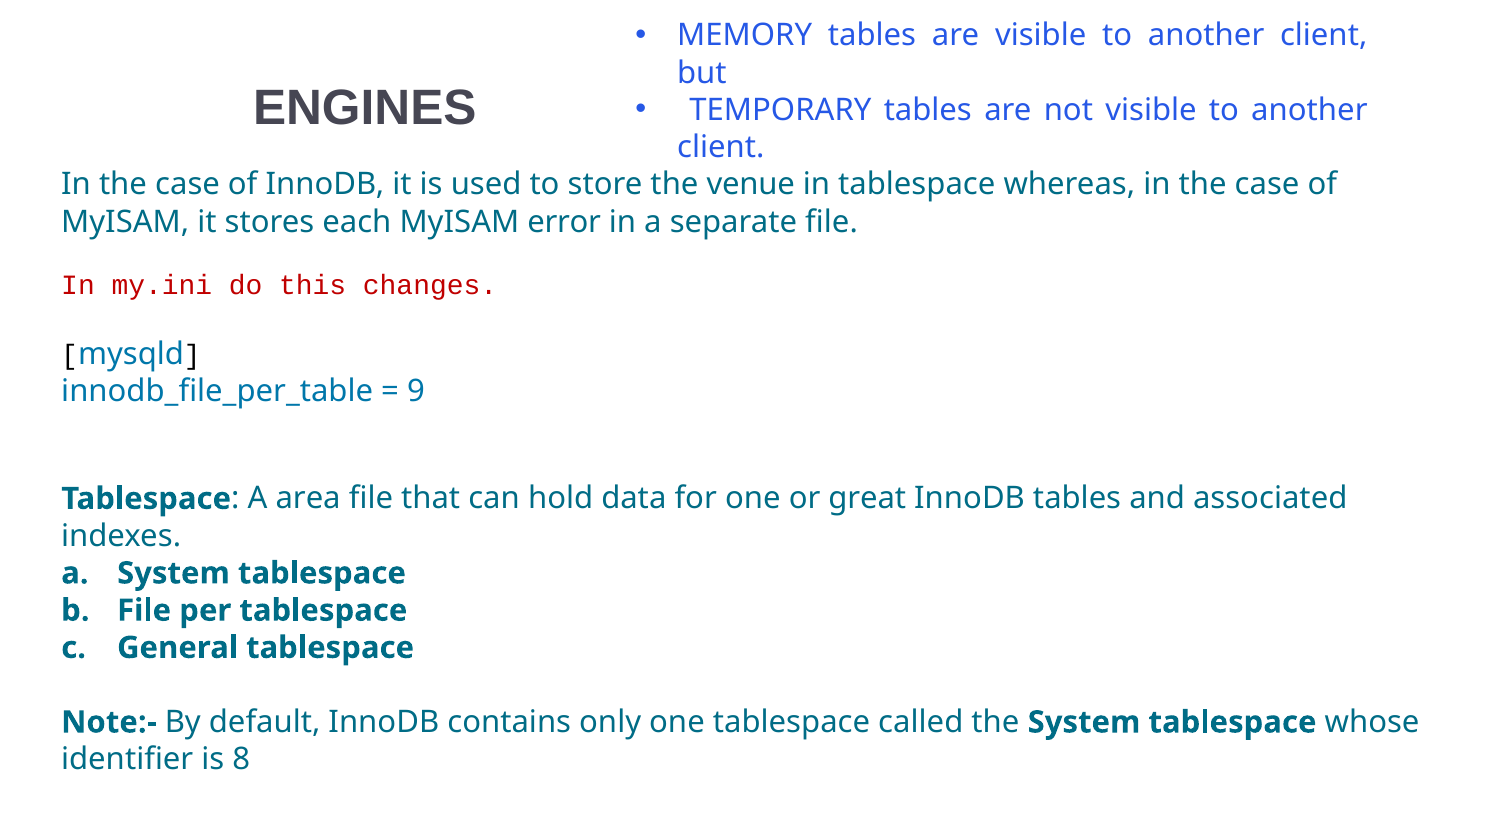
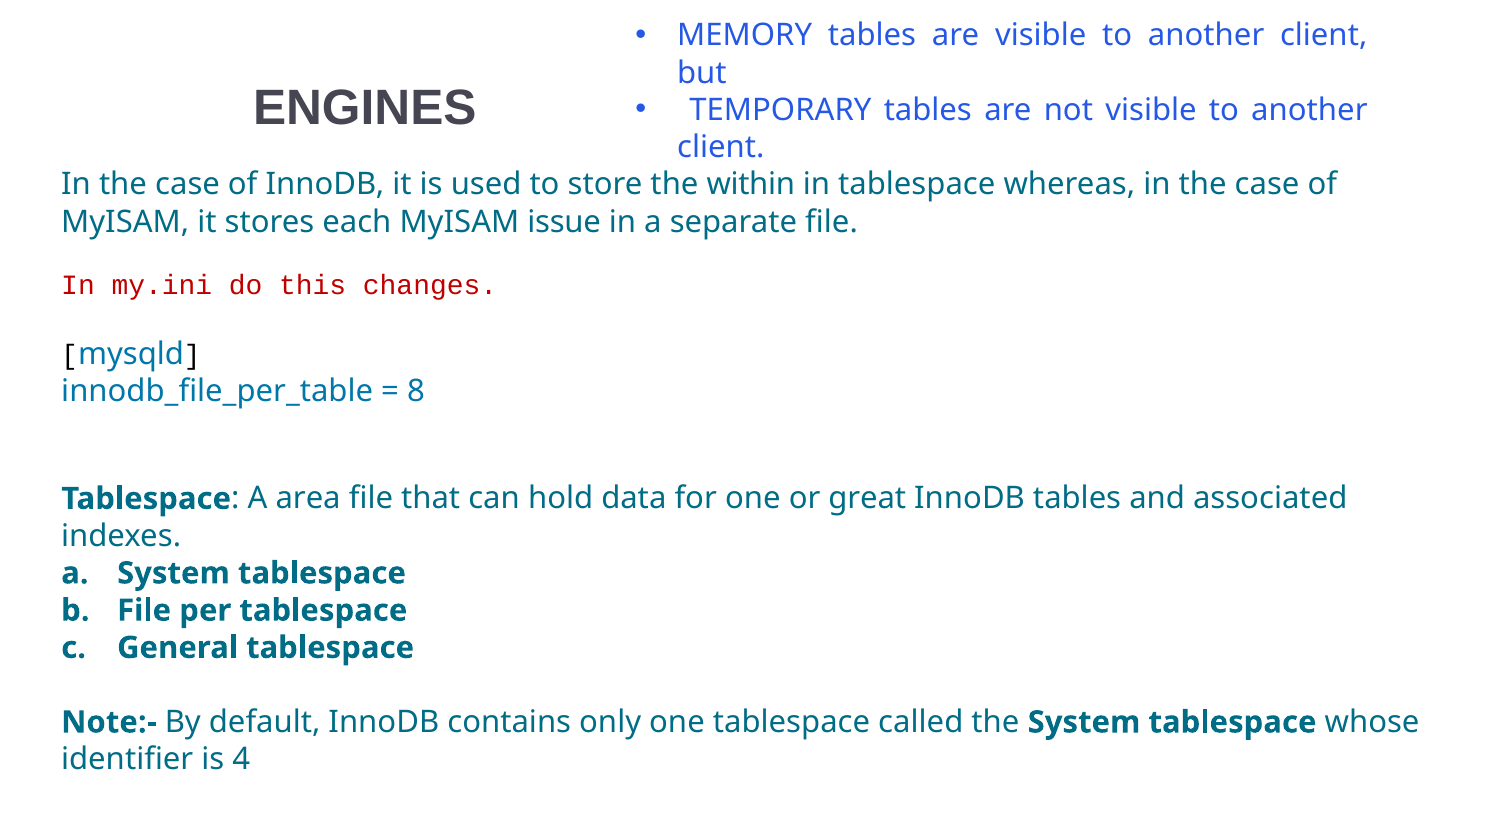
venue: venue -> within (751, 185)
error: error -> issue (564, 222)
9: 9 -> 8 (416, 391)
8: 8 -> 4 (241, 760)
